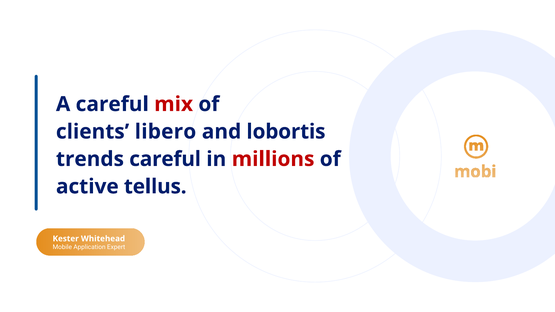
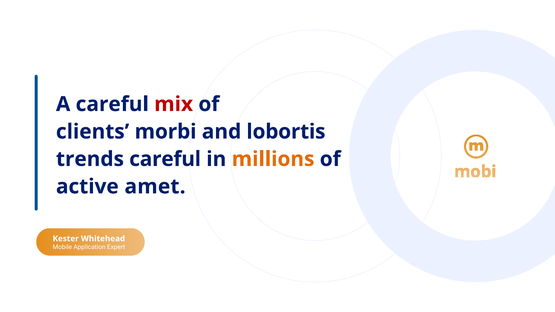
libero: libero -> morbi (166, 132)
millions colour: red -> orange (273, 159)
tellus: tellus -> amet (155, 187)
